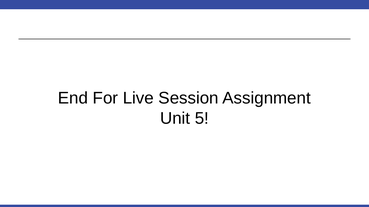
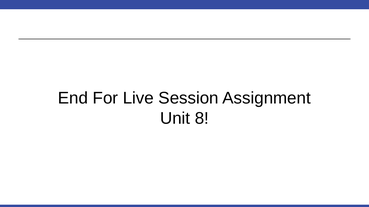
5: 5 -> 8 (202, 119)
